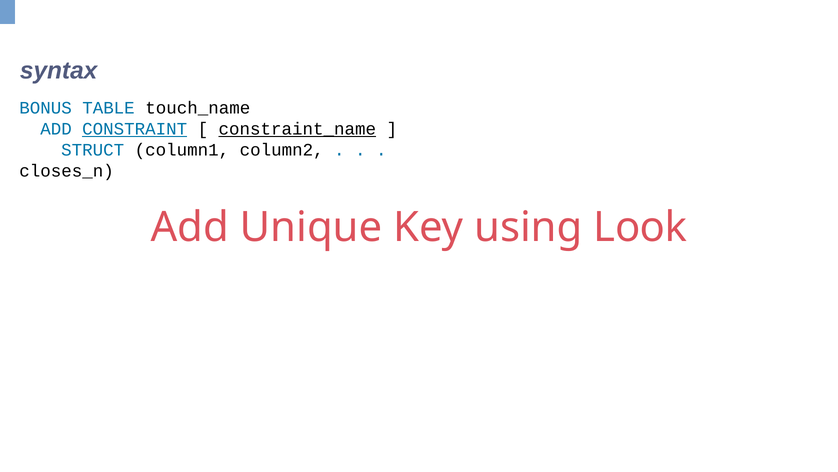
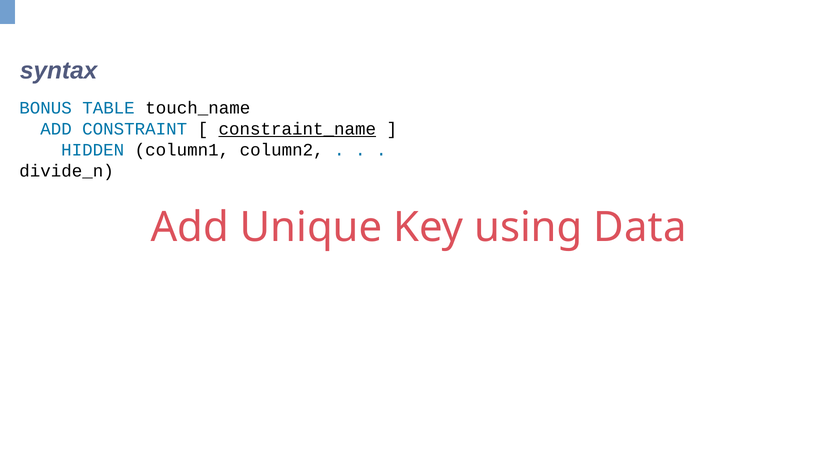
CONSTRAINT underline: present -> none (135, 129)
STRUCT: STRUCT -> HIDDEN (93, 150)
closes_n: closes_n -> divide_n (67, 171)
Look: Look -> Data (640, 227)
